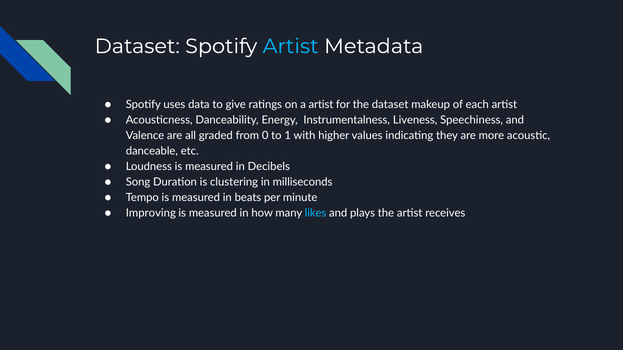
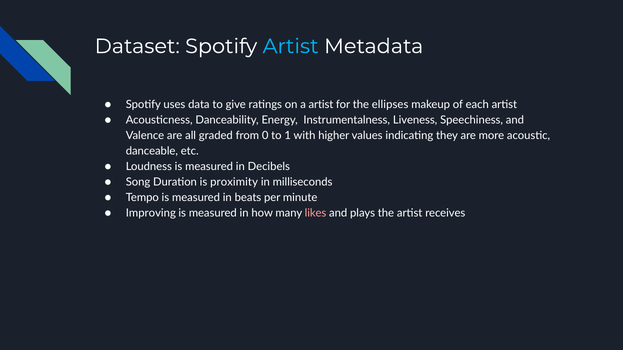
the dataset: dataset -> ellipses (390, 105)
clustering: clustering -> proximity (234, 182)
likes colour: light blue -> pink (316, 213)
